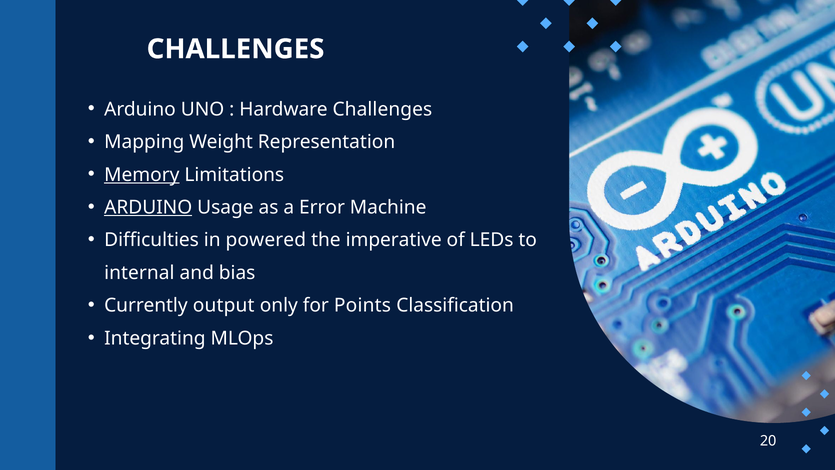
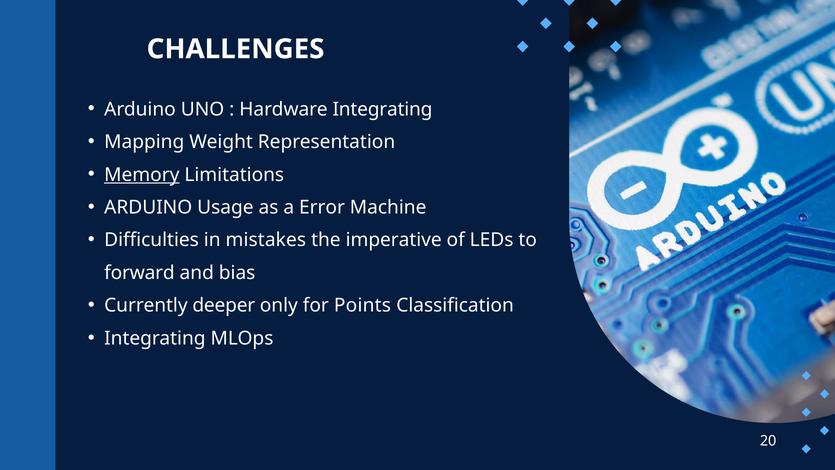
Hardware Challenges: Challenges -> Integrating (383, 109)
ARDUINO underline: present -> none (148, 207)
powered: powered -> mistakes (266, 240)
internal: internal -> forward (139, 273)
output: output -> deeper (224, 305)
